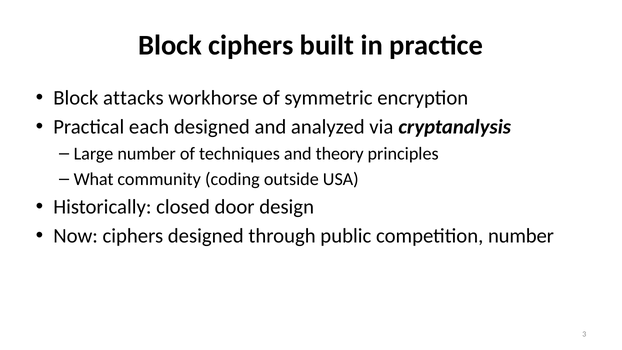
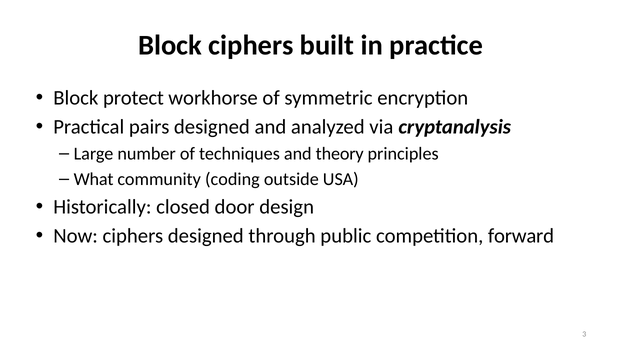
attacks: attacks -> protect (133, 98)
each: each -> pairs (149, 127)
competition number: number -> forward (521, 236)
